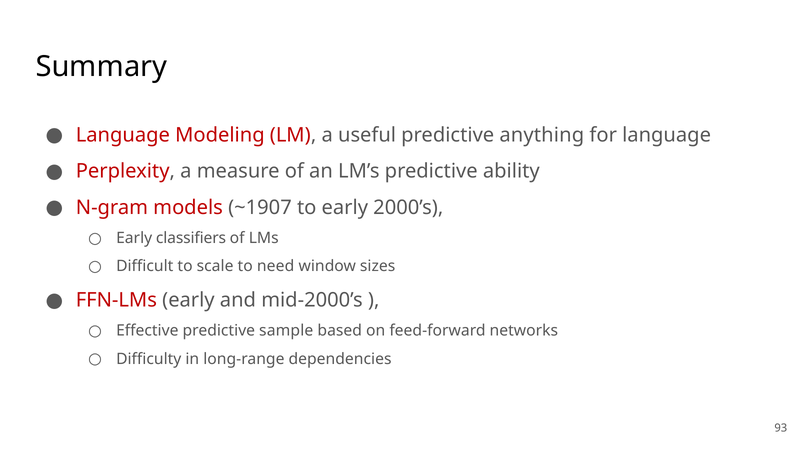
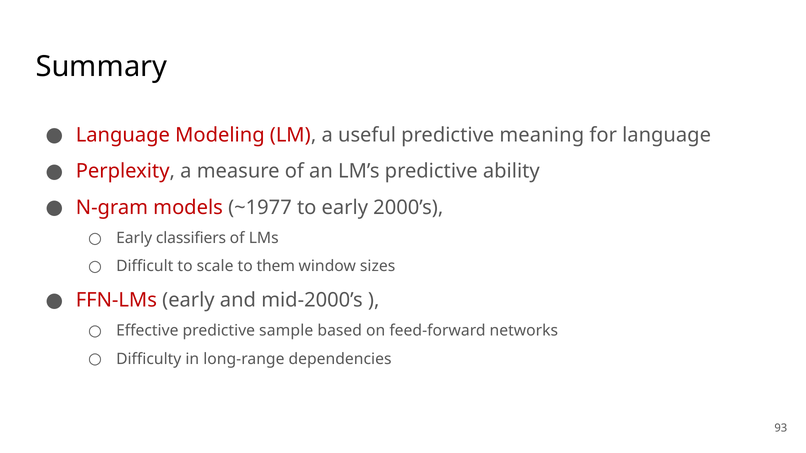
anything: anything -> meaning (542, 135)
~1907: ~1907 -> ~1977 (260, 208)
need: need -> them (276, 267)
